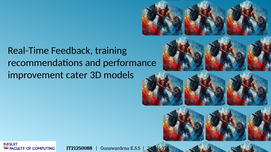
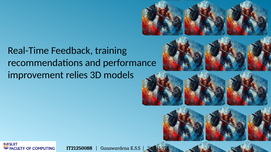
cater: cater -> relies (77, 75)
